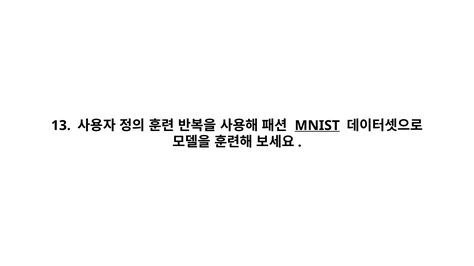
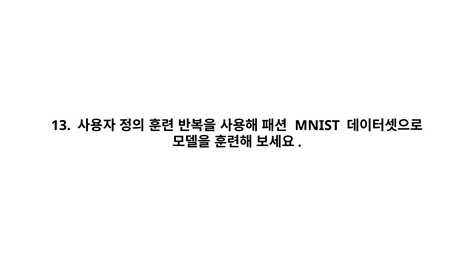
MNIST underline: present -> none (317, 126)
